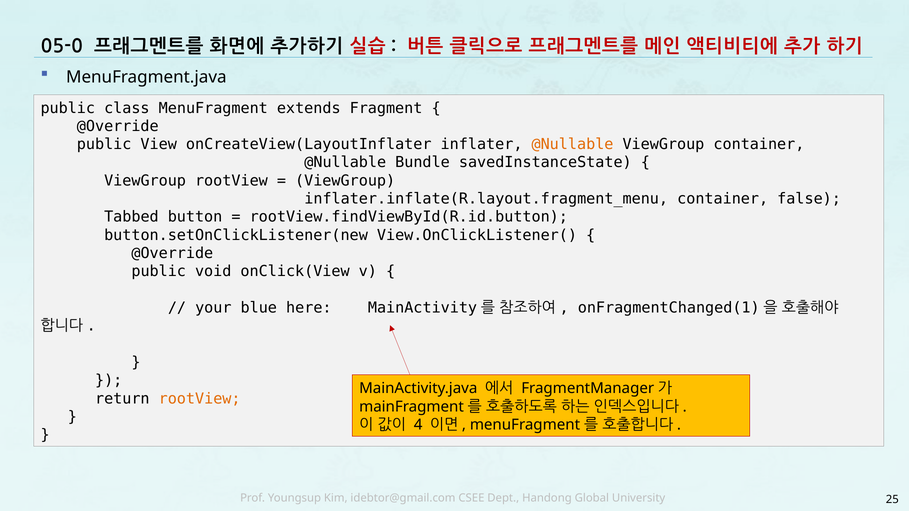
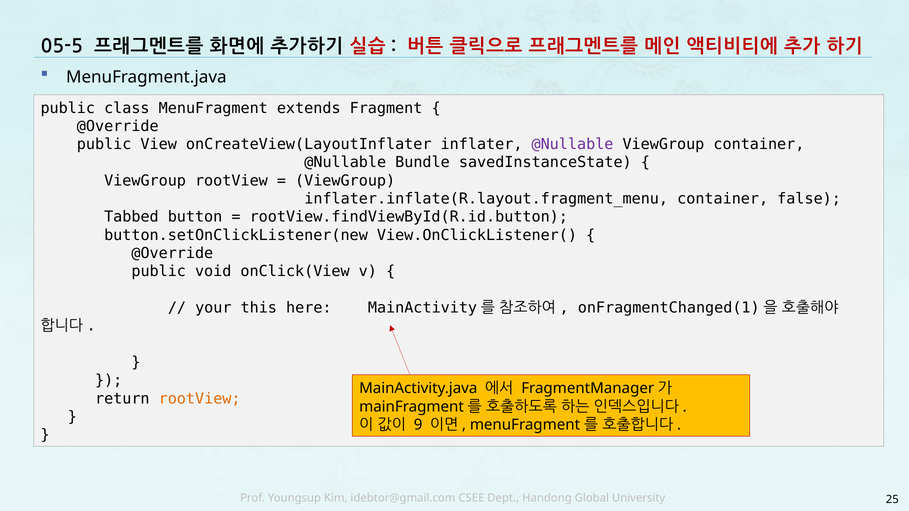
05-0: 05-0 -> 05-5 (62, 47)
@Nullable colour: orange -> purple (573, 144)
blue: blue -> this (259, 308)
4: 4 -> 9 (418, 425)
